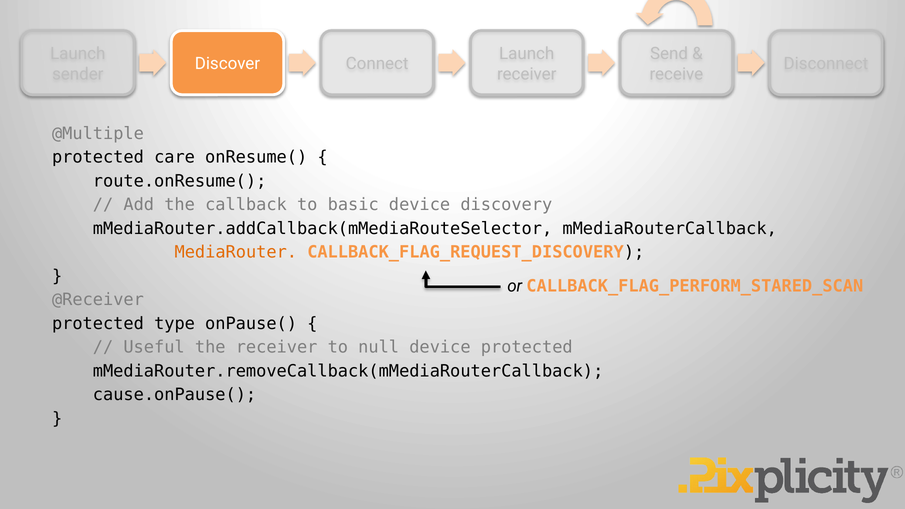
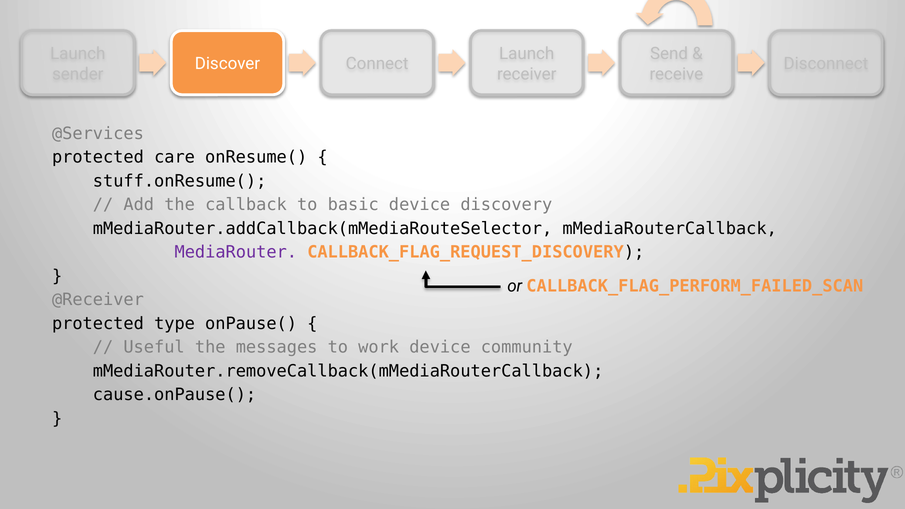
@Multiple: @Multiple -> @Services (98, 134)
route.onResume(: route.onResume( -> stuff.onResume( (180, 181)
MediaRouter colour: orange -> purple (236, 252)
CALLBACK_FLAG_PERFORM_STARED_SCAN: CALLBACK_FLAG_PERFORM_STARED_SCAN -> CALLBACK_FLAG_PERFORM_FAILED_SCAN (695, 286)
the receiver: receiver -> messages (277, 347)
null: null -> work (379, 347)
device protected: protected -> community (527, 347)
